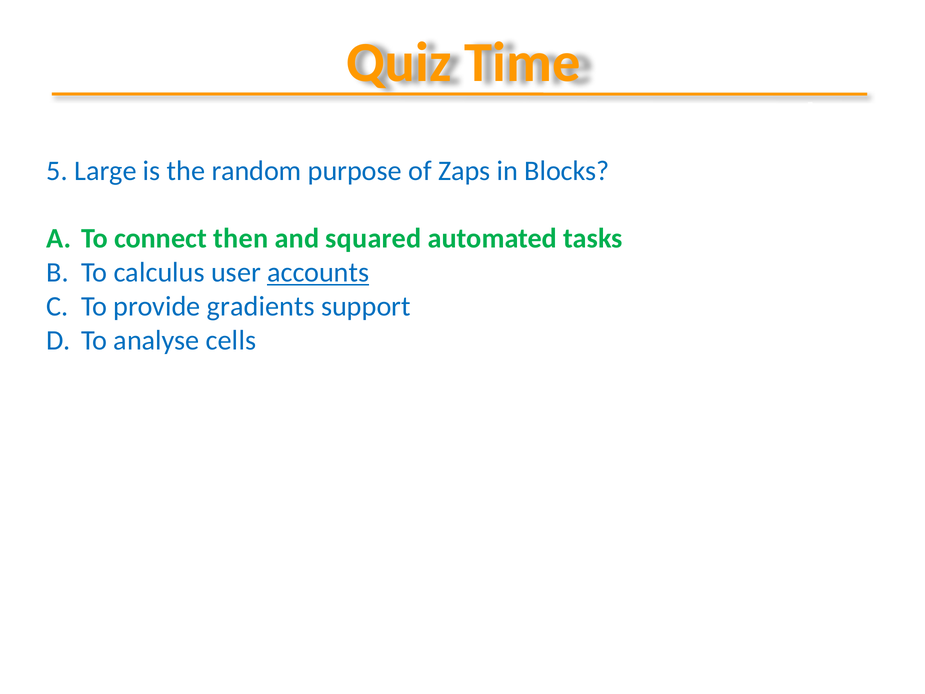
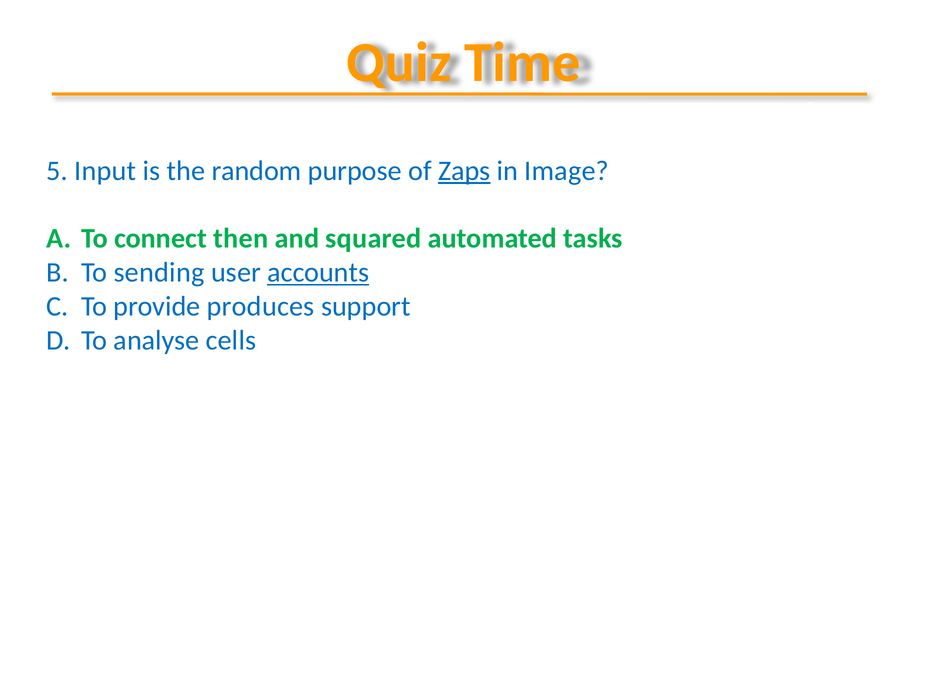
Large: Large -> Input (105, 171)
Zaps underline: none -> present (464, 171)
Blocks: Blocks -> Image (567, 171)
calculus: calculus -> sending (159, 272)
gradients: gradients -> produces (261, 306)
